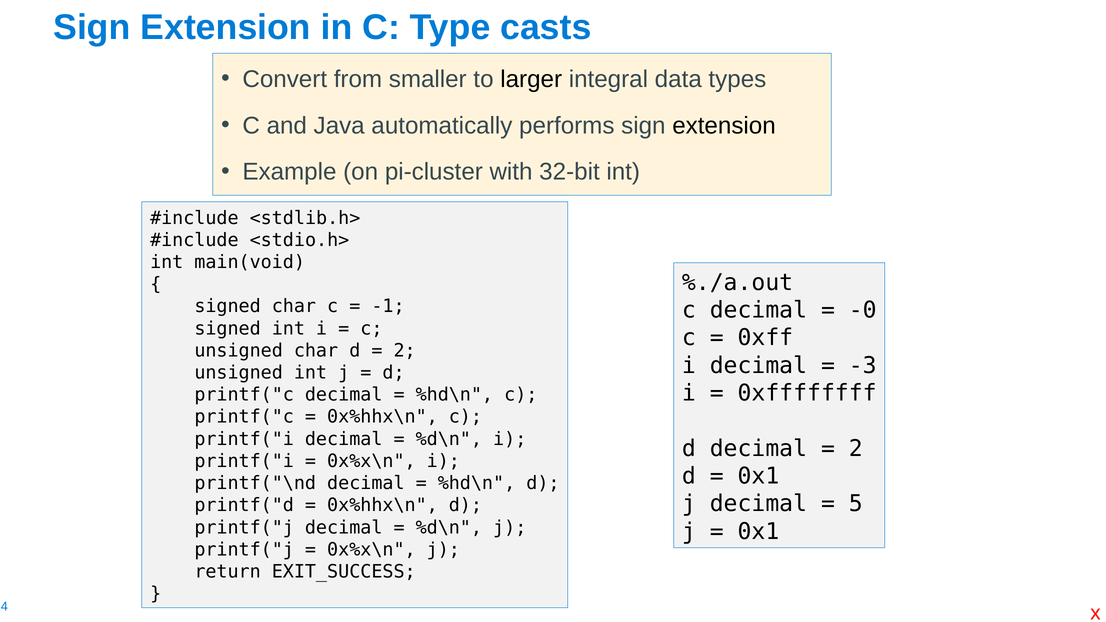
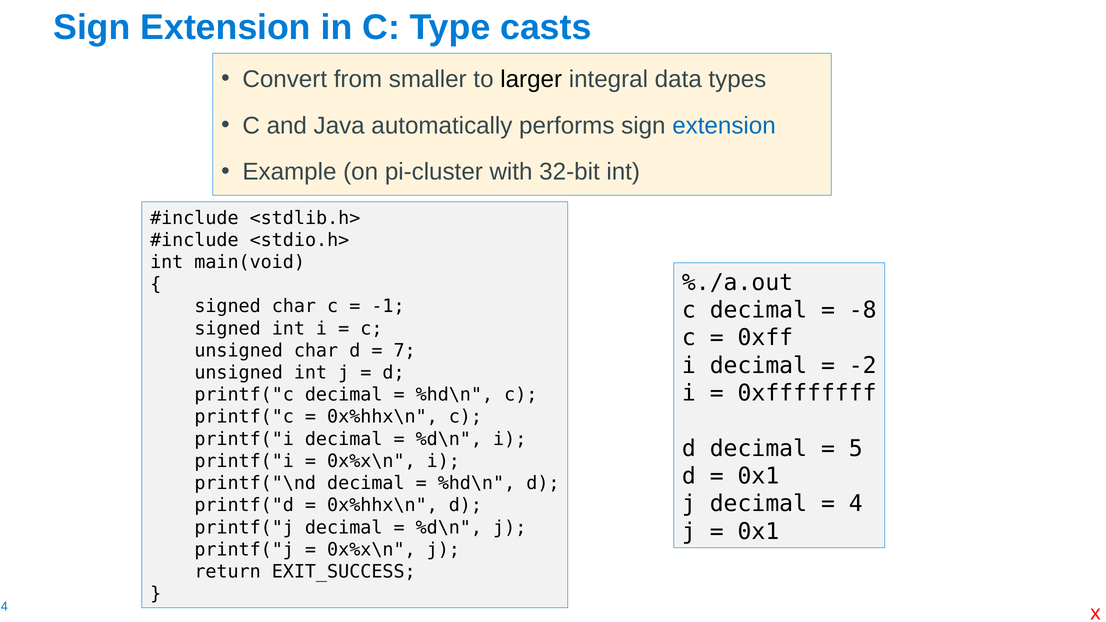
extension colour: black -> blue (724, 126)
-0: -0 -> -8 (863, 310)
2: 2 -> 7 (405, 351)
-3: -3 -> -2 (863, 366)
2: 2 -> 5 (856, 449)
5: 5 -> 4 (856, 504)
